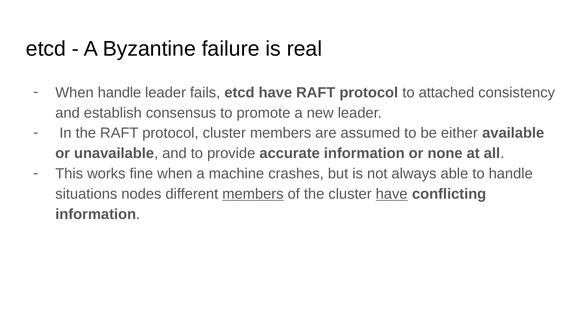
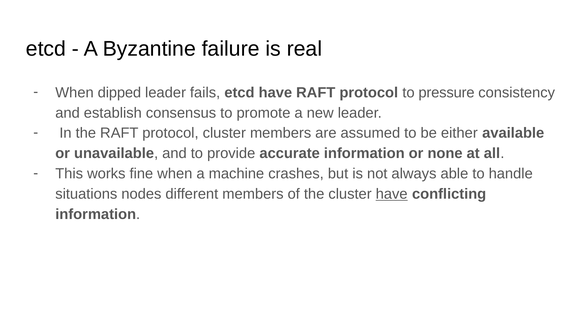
When handle: handle -> dipped (119, 92)
attached: attached -> pressure (446, 92)
members underline: present -> none (253, 194)
